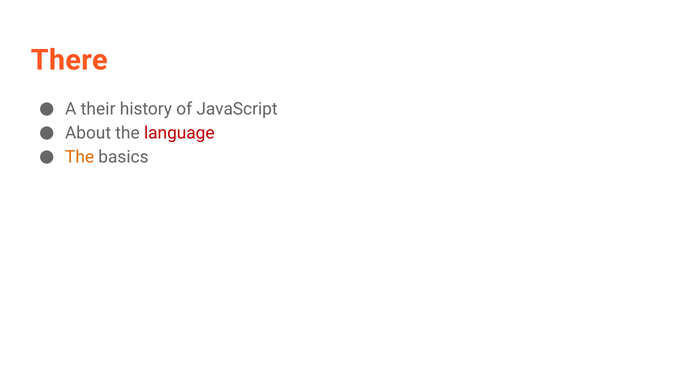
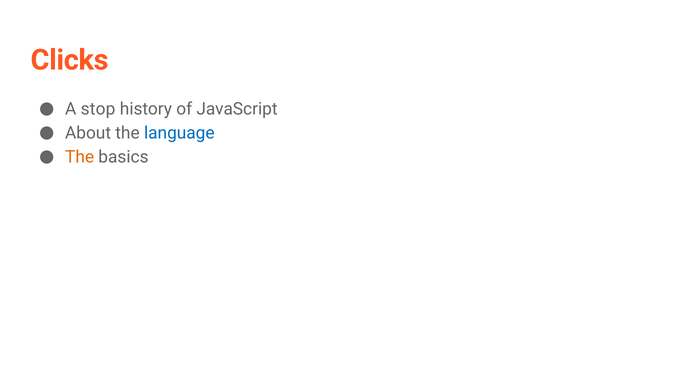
There: There -> Clicks (69, 60)
their: their -> stop (98, 109)
language colour: red -> blue (179, 133)
